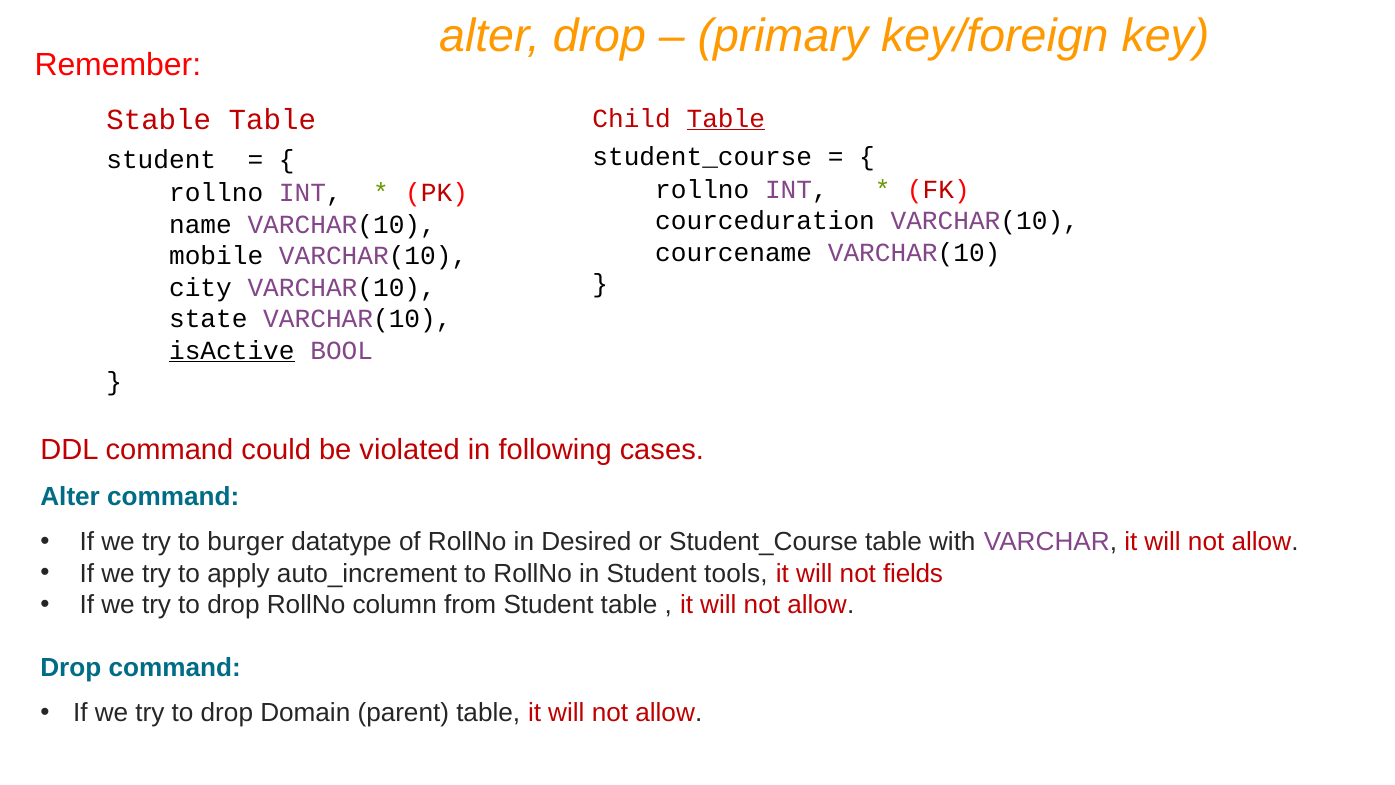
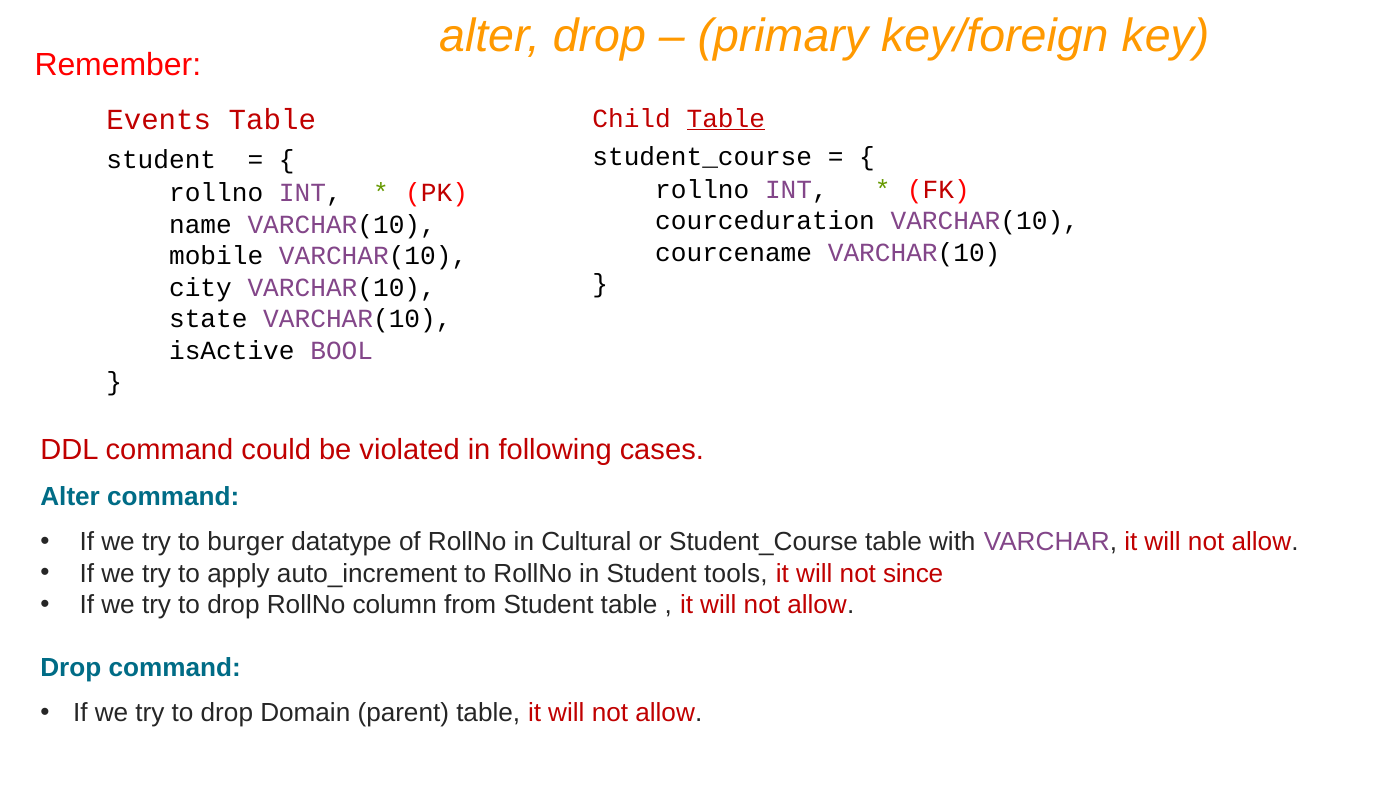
Stable: Stable -> Events (159, 120)
isActive underline: present -> none (232, 350)
Desired: Desired -> Cultural (586, 542)
fields: fields -> since (913, 573)
